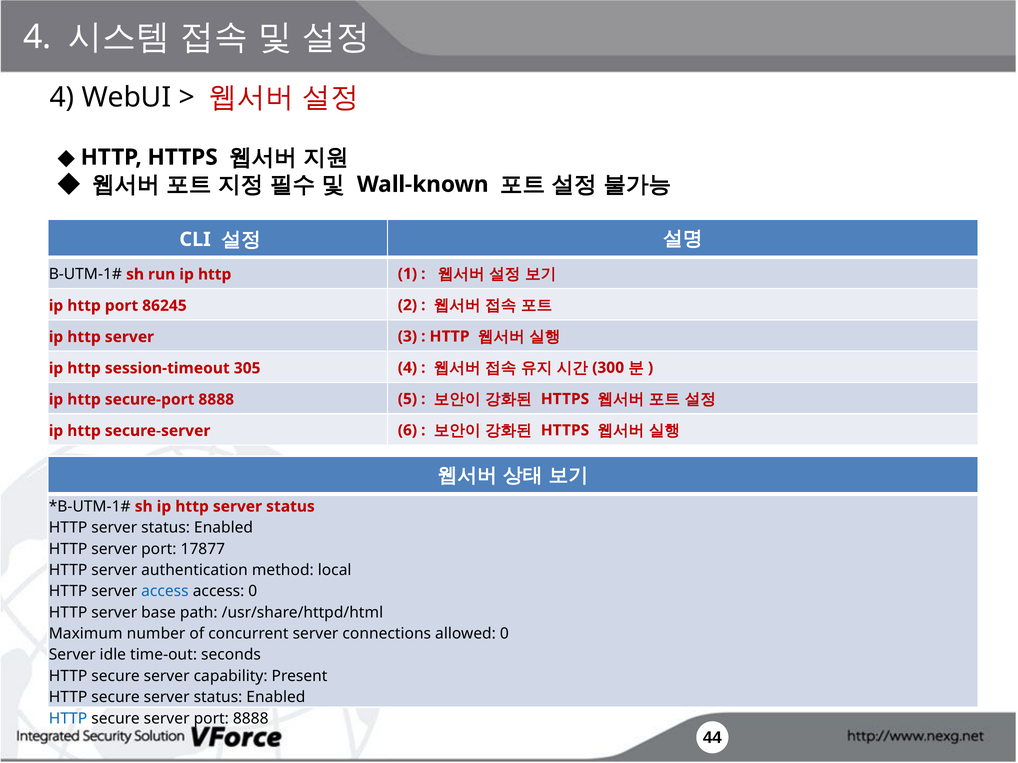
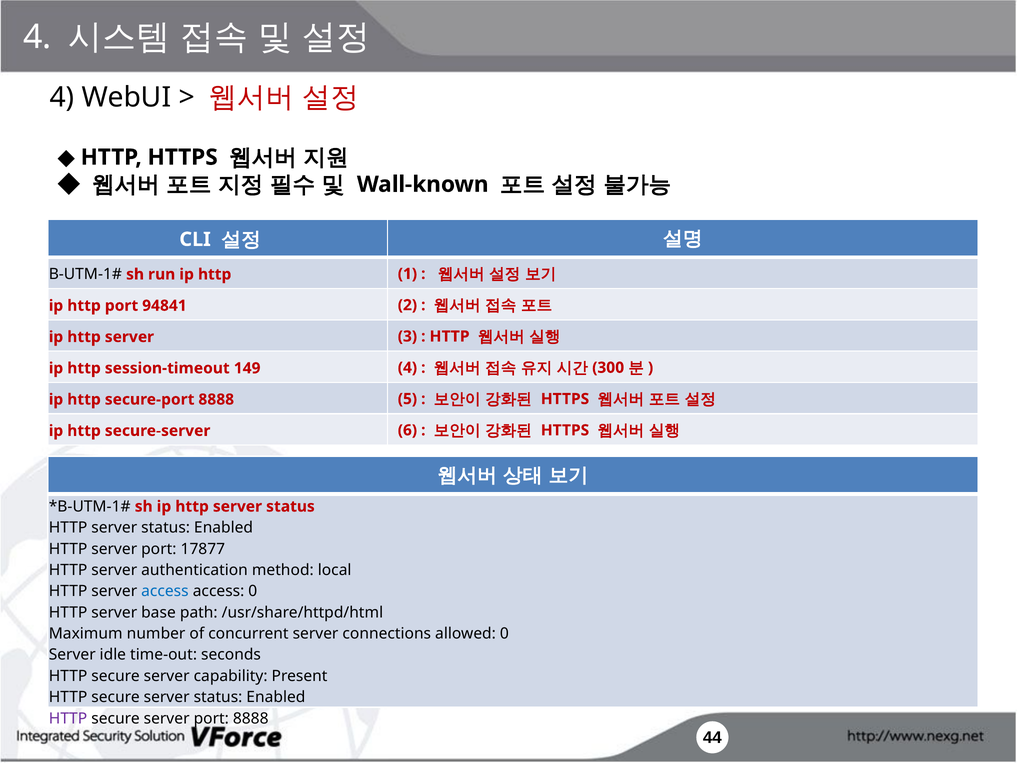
86245: 86245 -> 94841 (164, 306)
305: 305 -> 149 (247, 368)
HTTP colour: blue -> purple (68, 719)
